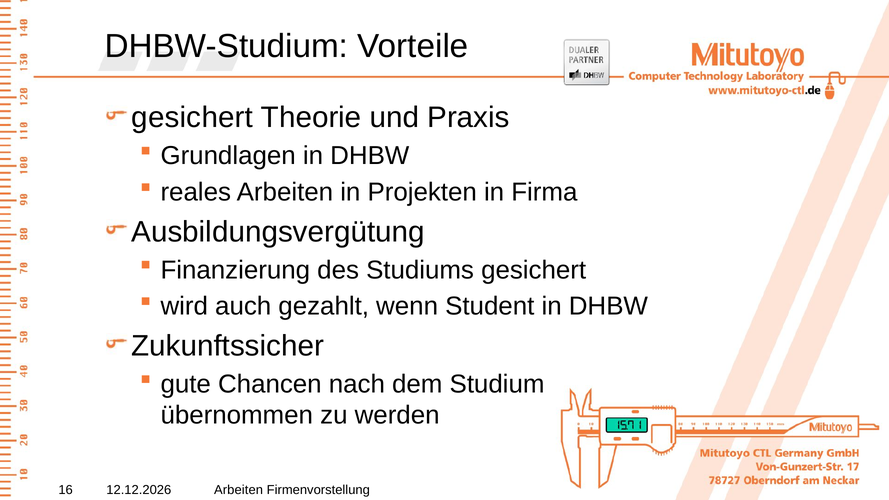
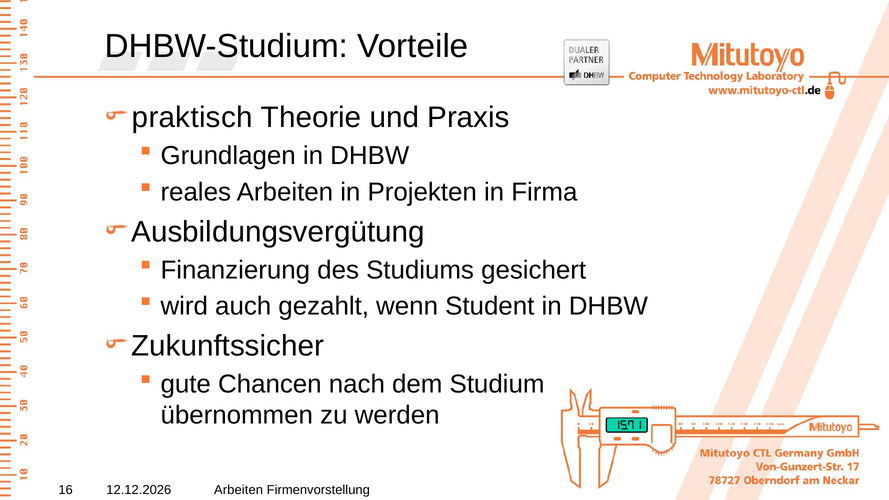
gesichert: gesichert -> praktisch (192, 118)
